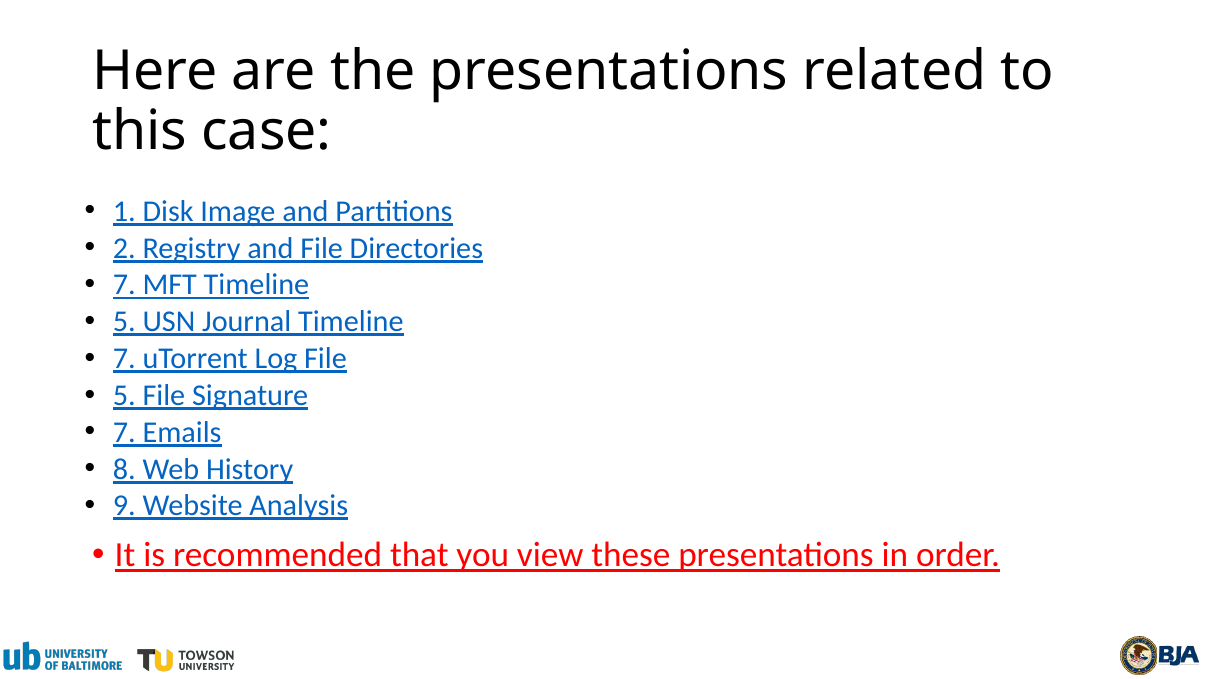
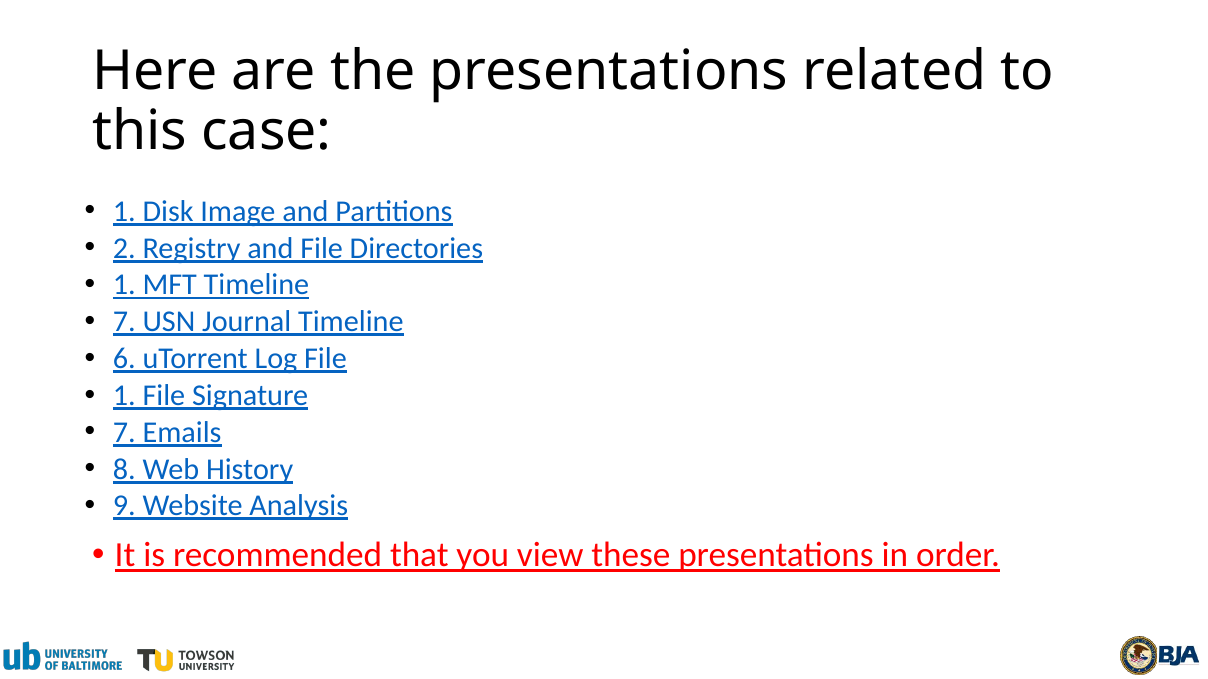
7: 7 -> 1 (124, 285)
5: 5 -> 7 (124, 322)
7: 7 -> 6 (124, 359)
5: 5 -> 1 (124, 396)
